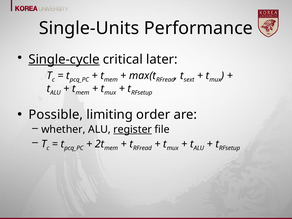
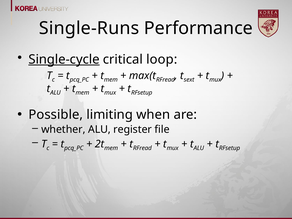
Single-Units: Single-Units -> Single-Runs (89, 28)
later: later -> loop (162, 59)
order: order -> when (153, 115)
register underline: present -> none (133, 129)
